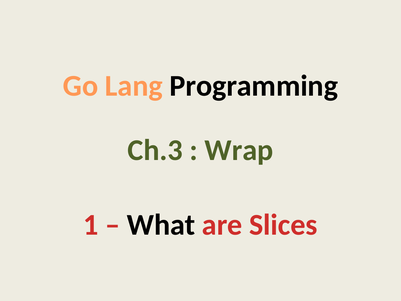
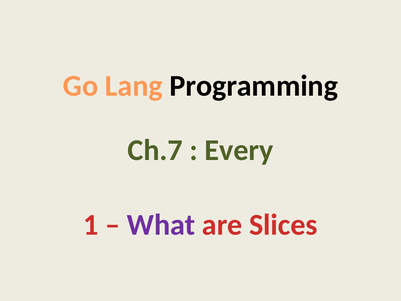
Ch.3: Ch.3 -> Ch.7 (155, 150)
Wrap: Wrap -> Every (239, 150)
What colour: black -> purple (161, 225)
